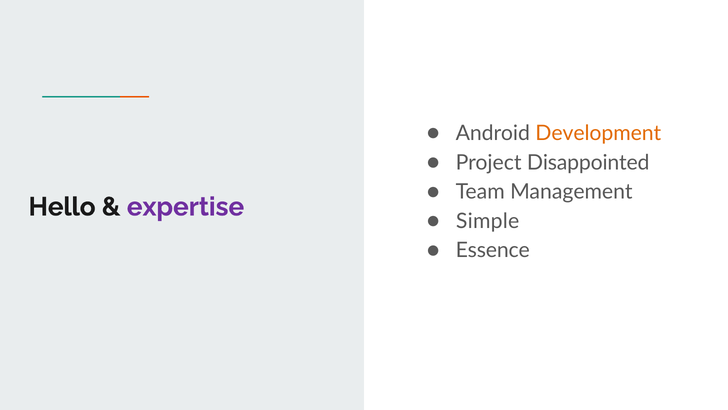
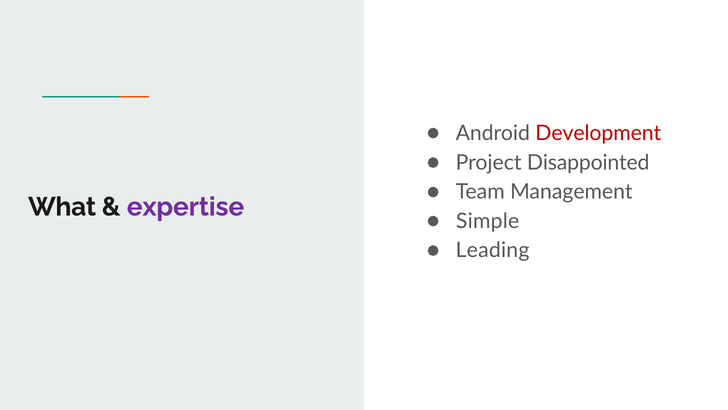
Development colour: orange -> red (598, 133)
Hello: Hello -> What (62, 207)
Essence: Essence -> Leading (493, 250)
